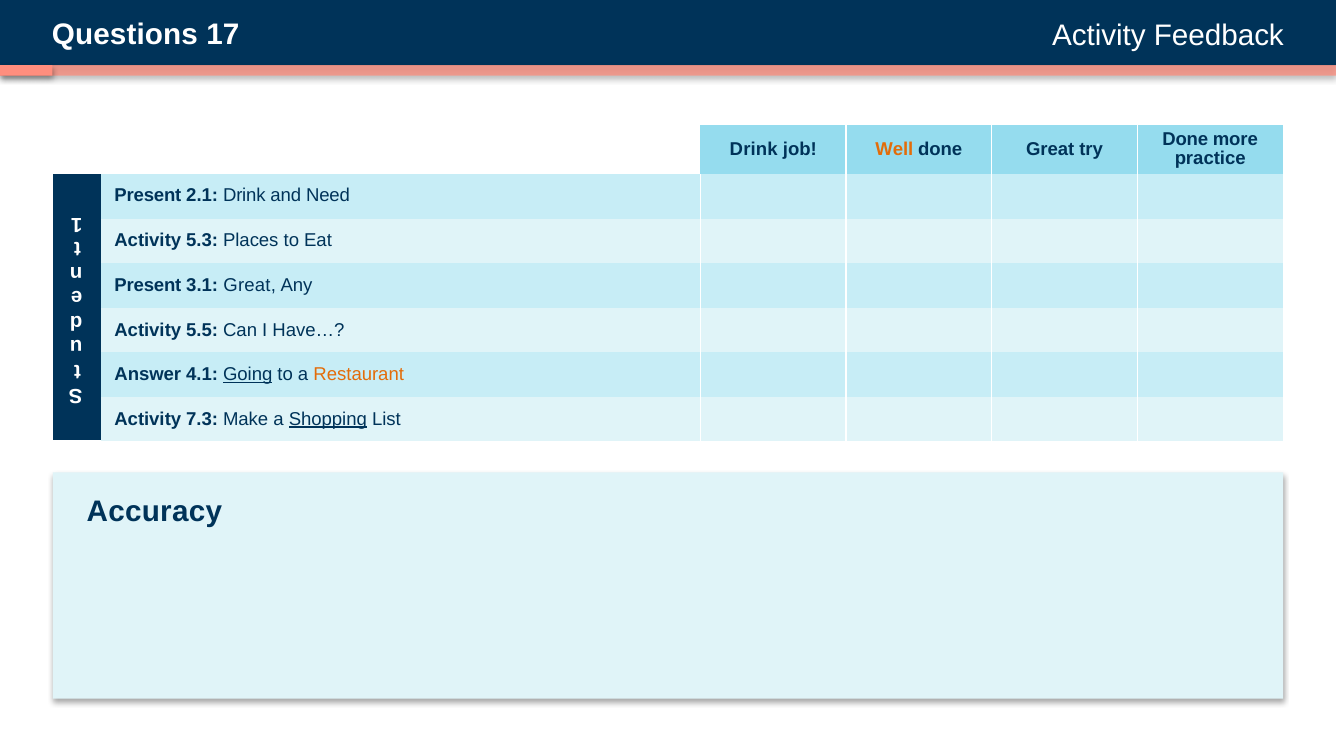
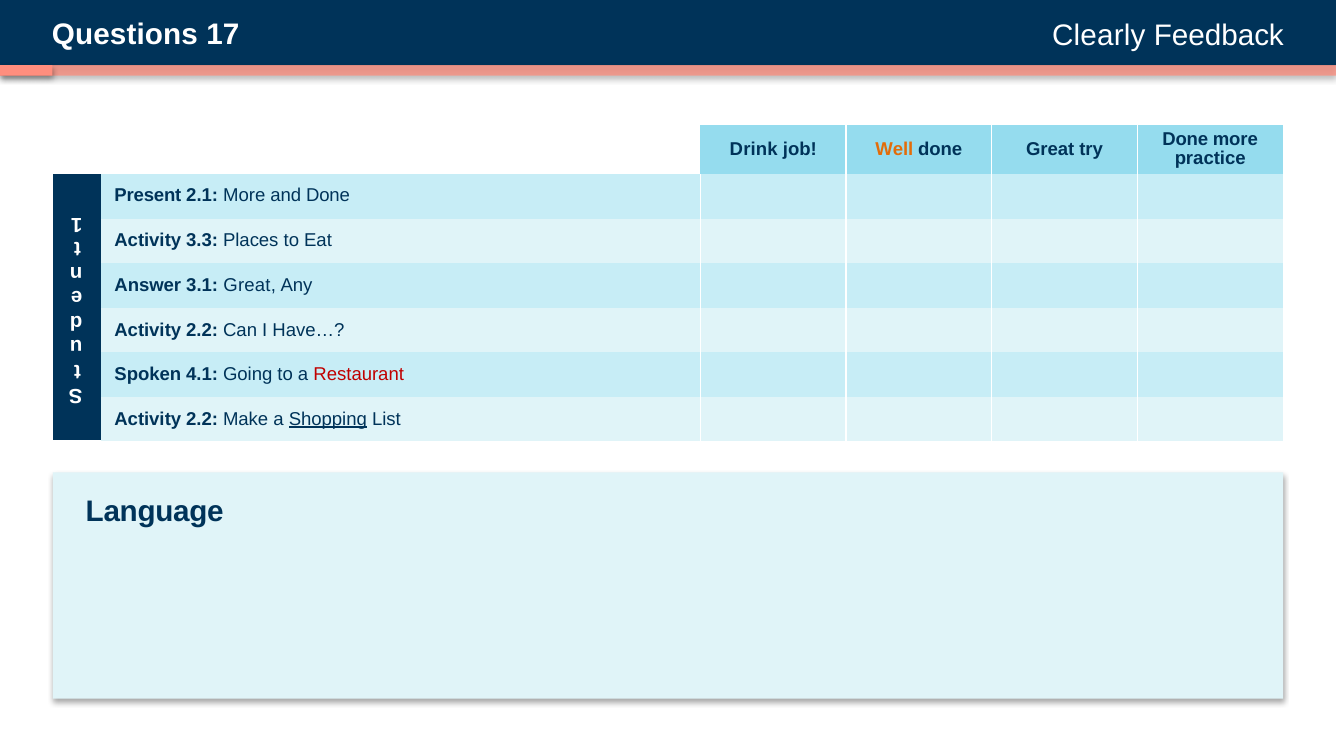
17 Activity: Activity -> Clearly (1099, 36)
2.1 Drink: Drink -> More (244, 196)
and Need: Need -> Done (328, 196)
5.3: 5.3 -> 3.3 (202, 240)
Present: Present -> Answer (148, 286)
5.5: 5.5 -> 2.2 (202, 330)
Answer: Answer -> Spoken (148, 374)
Going underline: present -> none (248, 374)
Restaurant colour: orange -> red (359, 374)
7.3: 7.3 -> 2.2 (202, 419)
Accuracy: Accuracy -> Language (155, 512)
